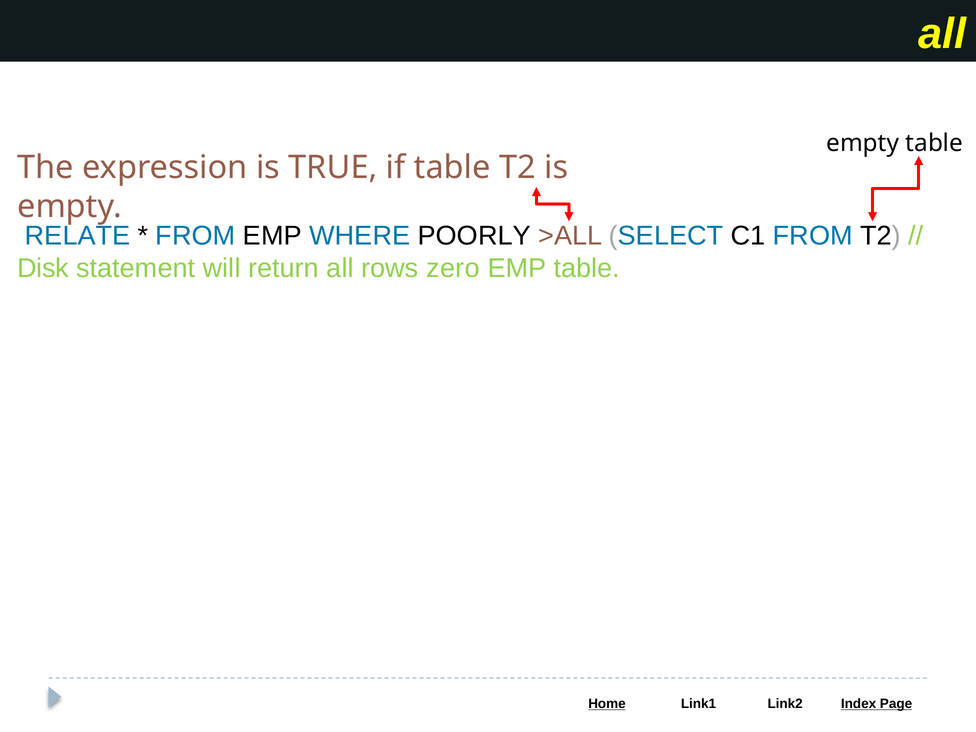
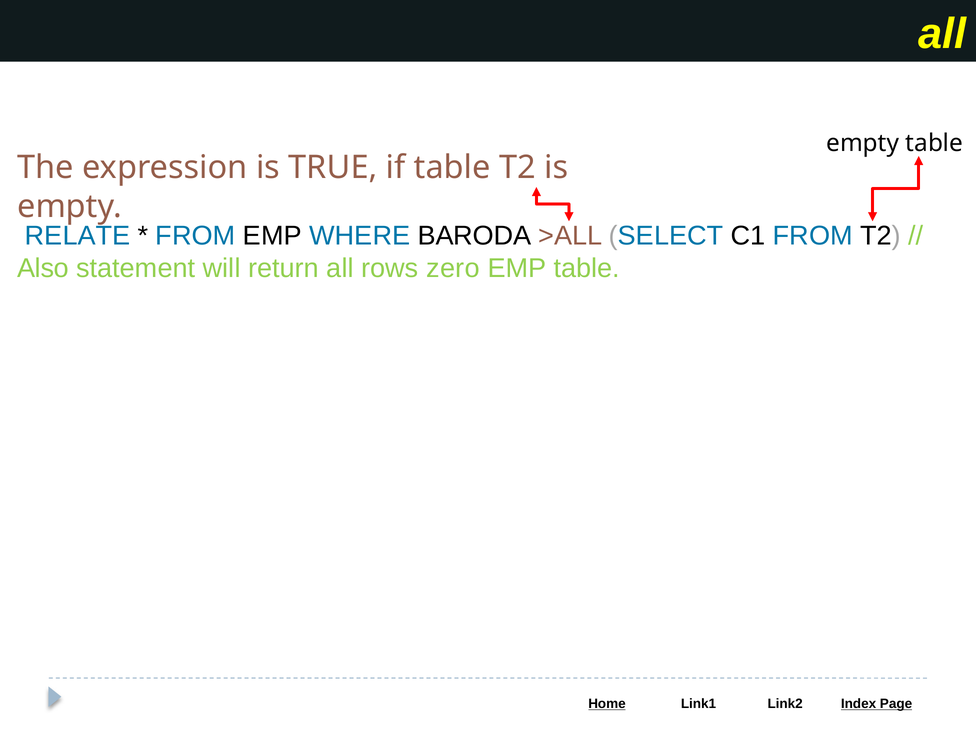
POORLY: POORLY -> BARODA (474, 236)
Disk: Disk -> Also (43, 268)
